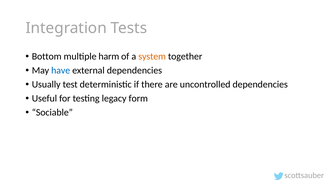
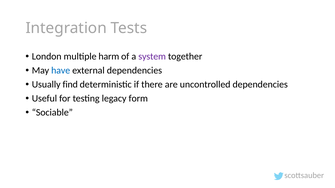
Bottom: Bottom -> London (47, 57)
system colour: orange -> purple (152, 57)
test: test -> find (70, 85)
